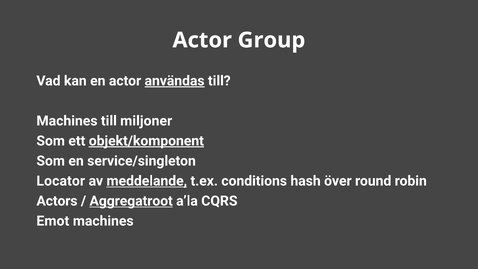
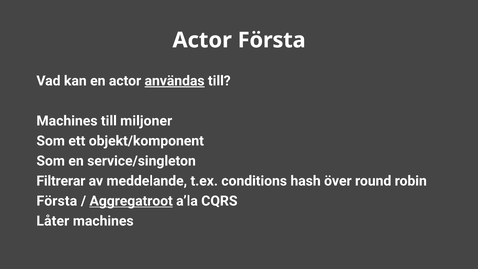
Actor Group: Group -> Första (272, 40)
objekt/komponent underline: present -> none (146, 141)
Locator: Locator -> Filtrerar (61, 181)
meddelande underline: present -> none (147, 181)
Actors: Actors -> Första (57, 201)
Emot: Emot -> Låter (53, 221)
